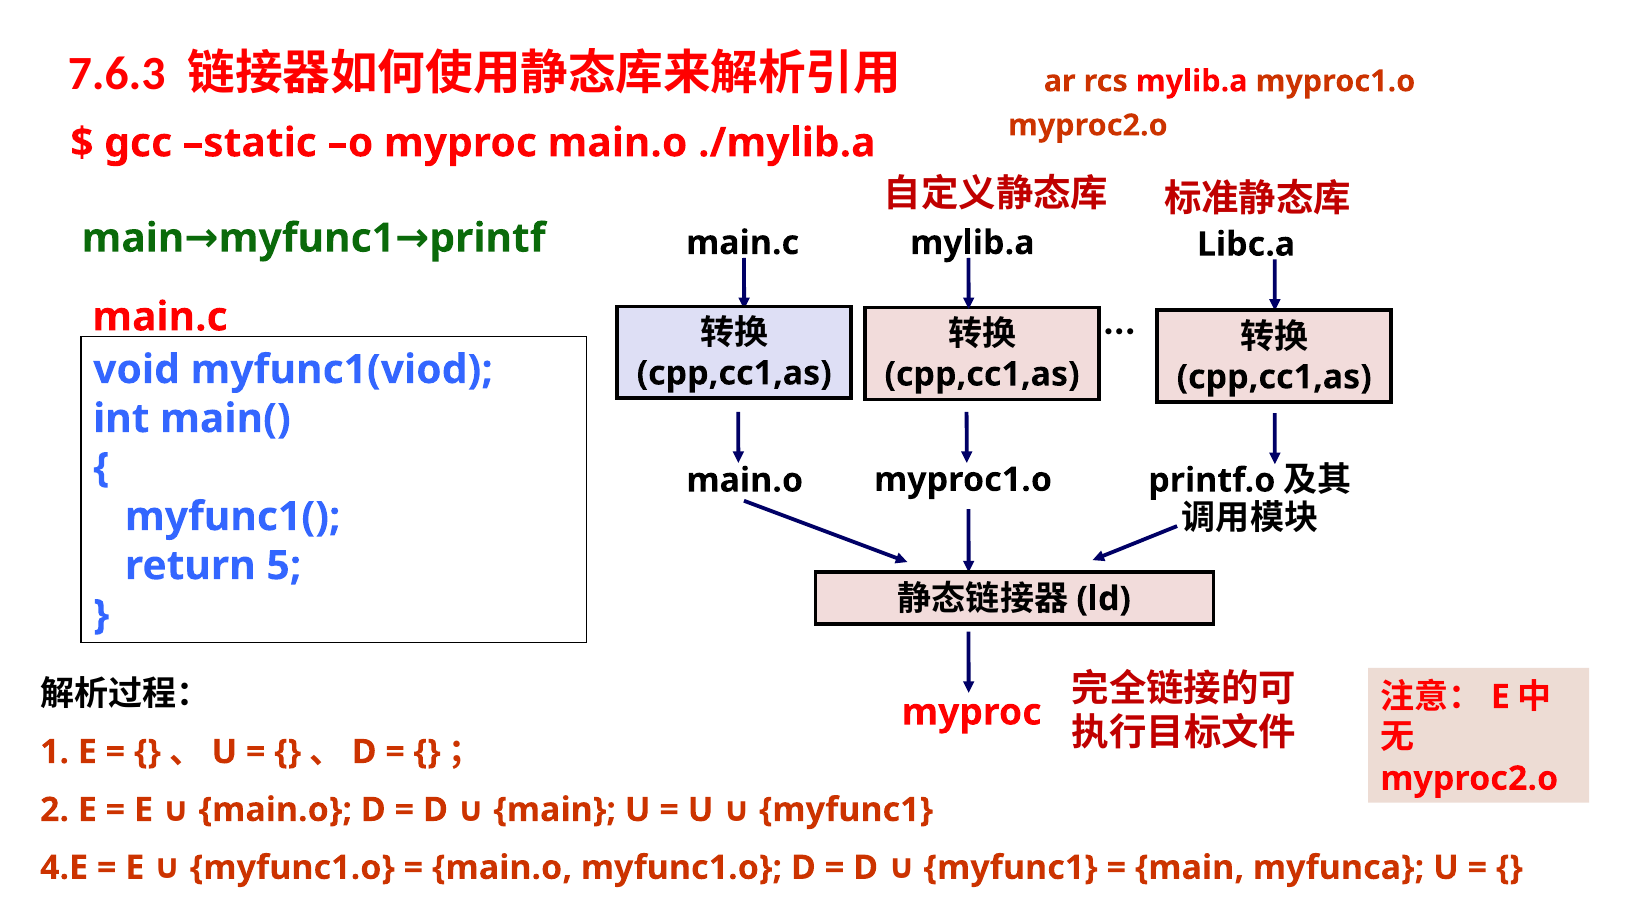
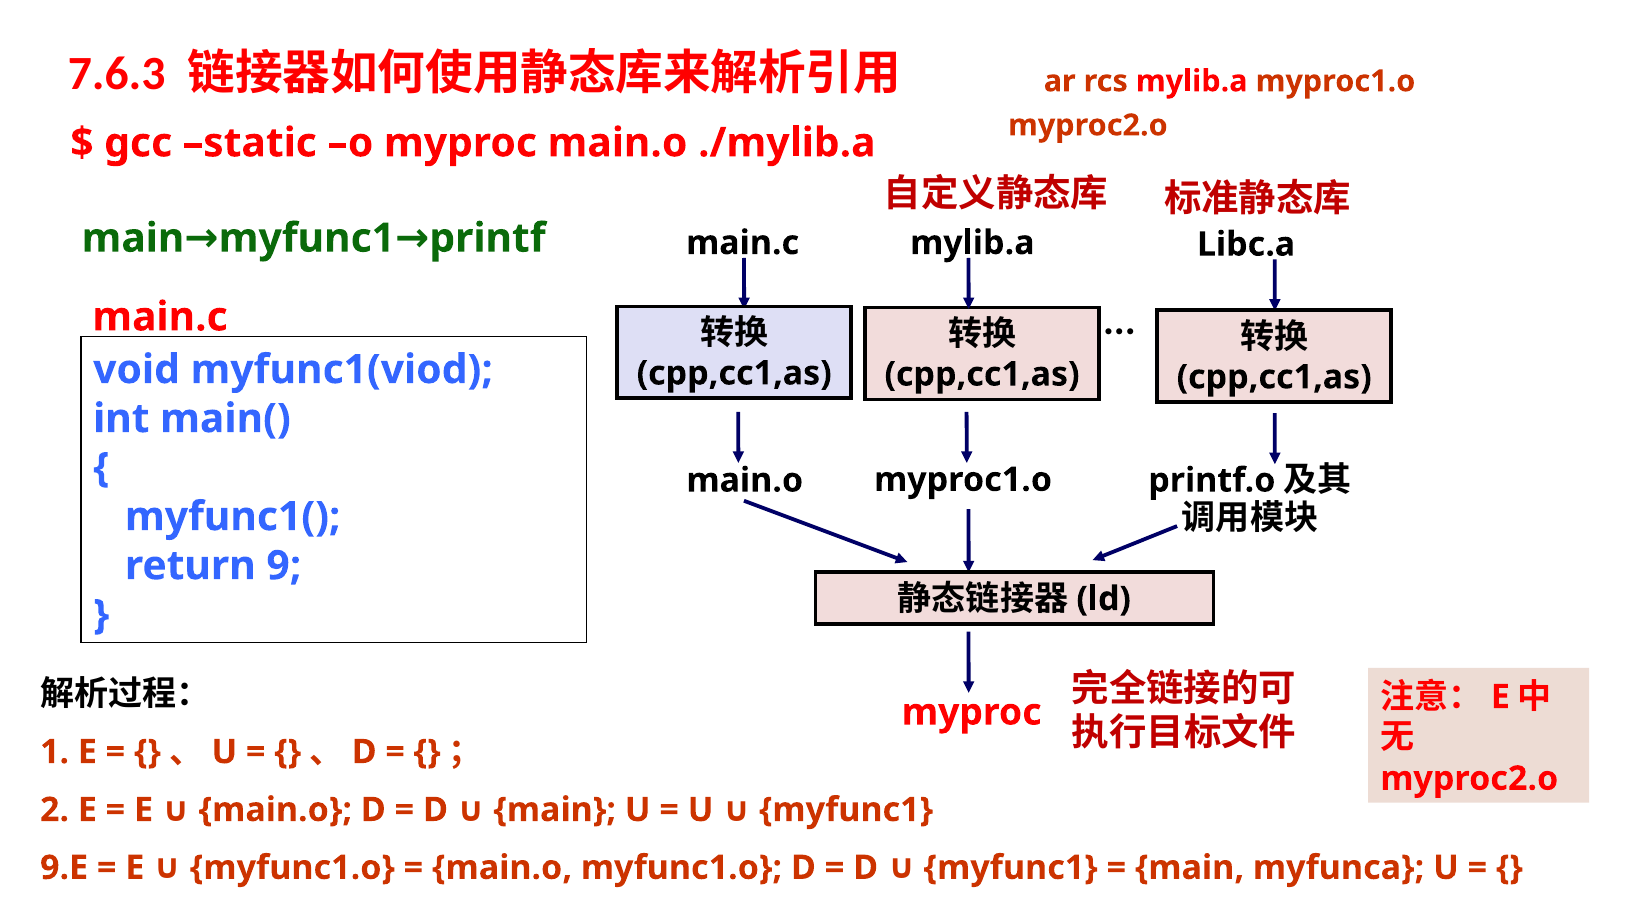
5: 5 -> 9 (284, 565)
4.E: 4.E -> 9.E (64, 867)
